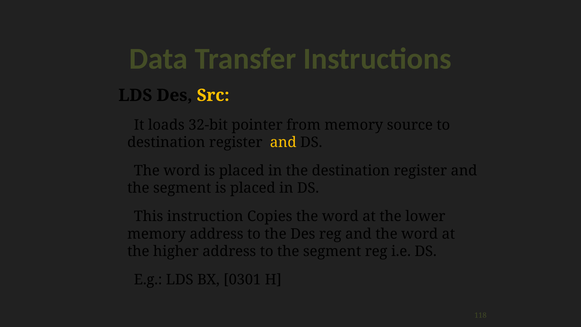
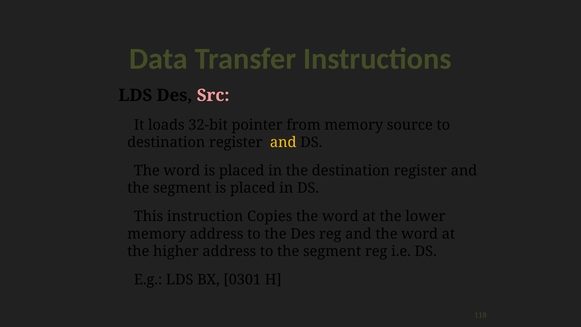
Src colour: yellow -> pink (213, 95)
